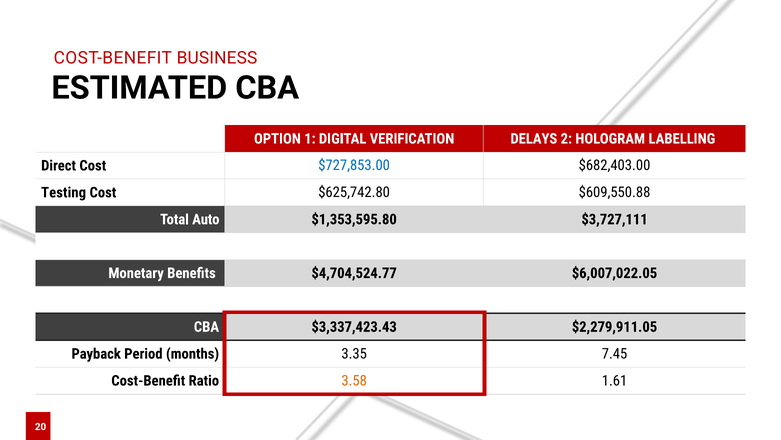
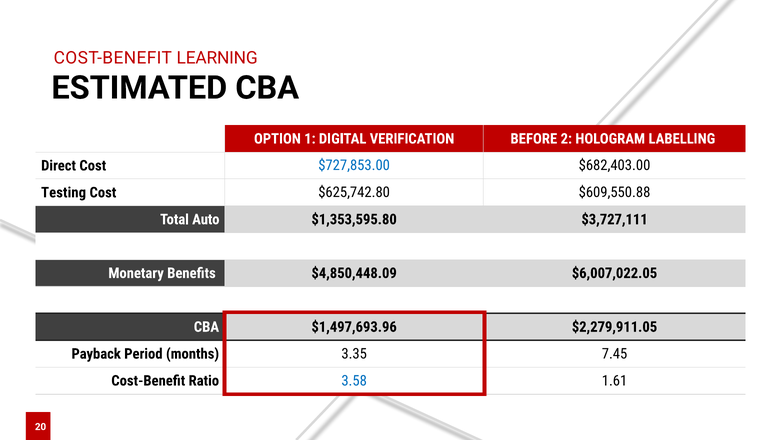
BUSINESS: BUSINESS -> LEARNING (217, 58)
DELAYS: DELAYS -> BEFORE (534, 139)
$4,704,524.77: $4,704,524.77 -> $4,850,448.09 (354, 273)
$3,337,423.43: $3,337,423.43 -> $1,497,693.96 (354, 326)
3.58 colour: orange -> blue (354, 380)
